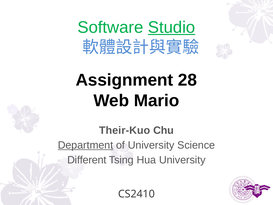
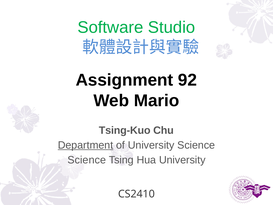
Studio underline: present -> none (172, 27)
28: 28 -> 92 (187, 80)
Their-Kuo: Their-Kuo -> Tsing-Kuo (125, 130)
Different: Different -> Science (87, 160)
